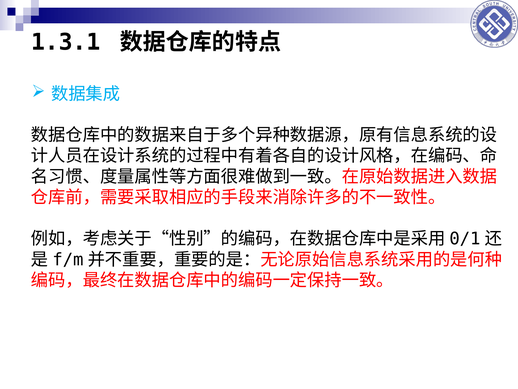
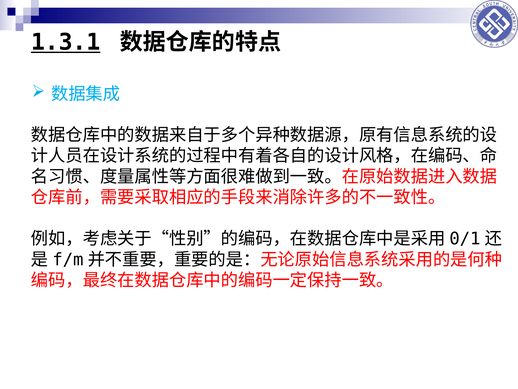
1.3.1 underline: none -> present (66, 42)
